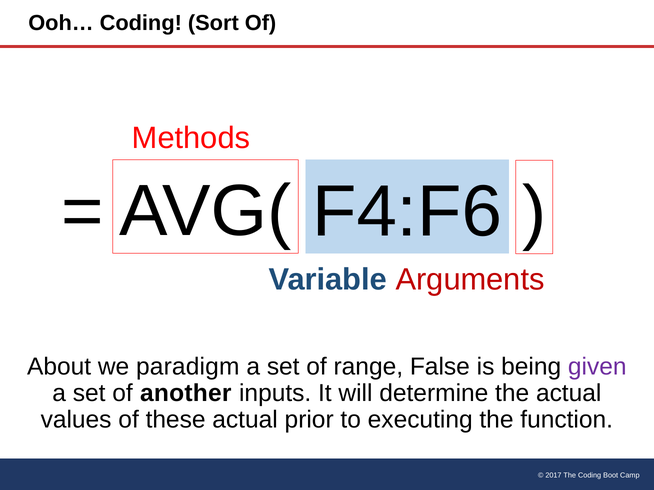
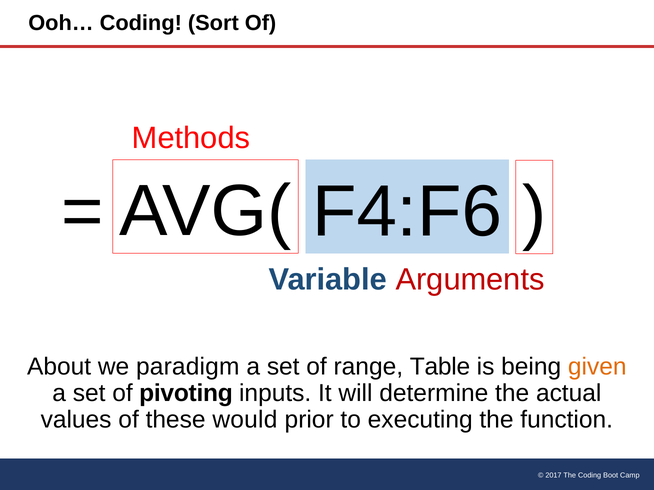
False: False -> Table (440, 367)
given colour: purple -> orange (597, 367)
another: another -> pivoting (186, 394)
these actual: actual -> would (245, 420)
